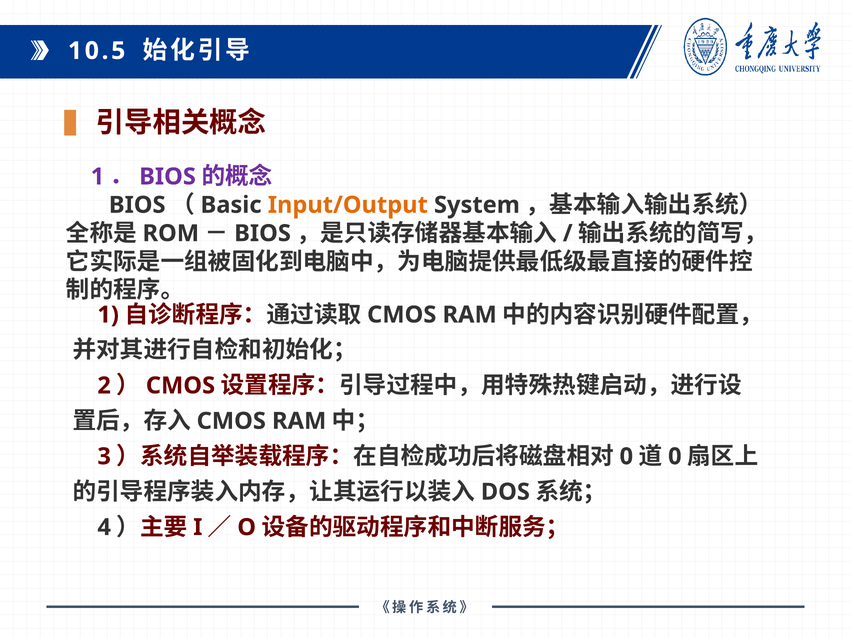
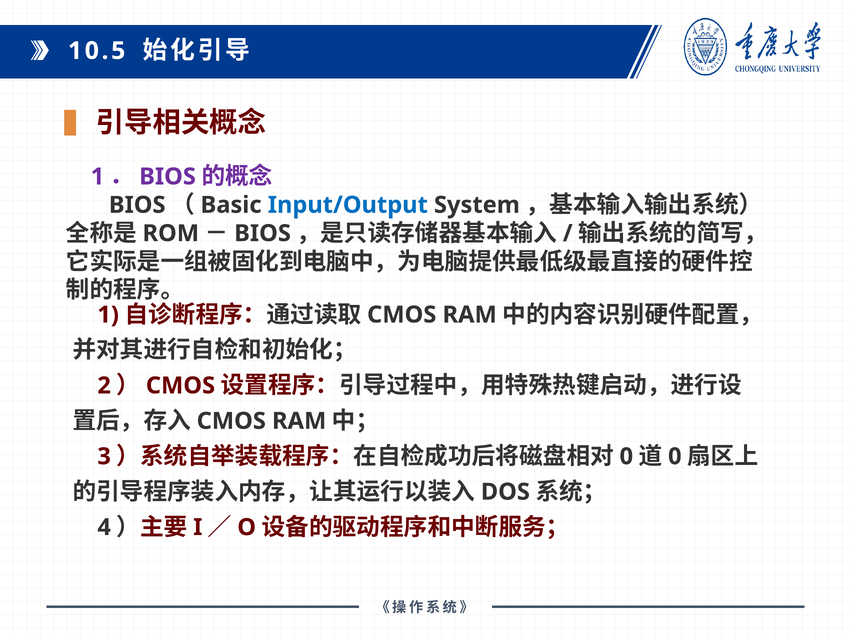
Input/Output colour: orange -> blue (348, 205)
